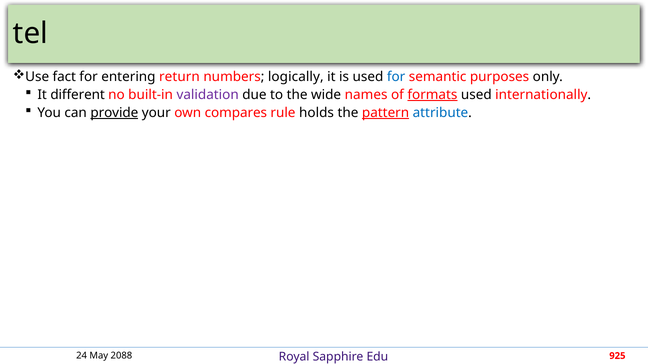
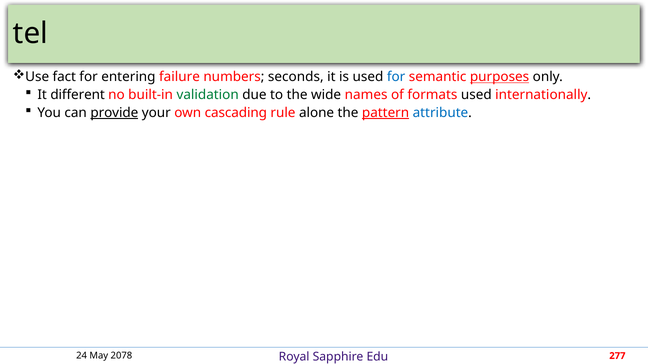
return: return -> failure (179, 77)
logically: logically -> seconds (296, 77)
purposes underline: none -> present (500, 77)
validation colour: purple -> green (208, 95)
formats underline: present -> none (432, 95)
compares: compares -> cascading (236, 113)
holds: holds -> alone (317, 113)
2088: 2088 -> 2078 (121, 356)
925: 925 -> 277 (617, 356)
